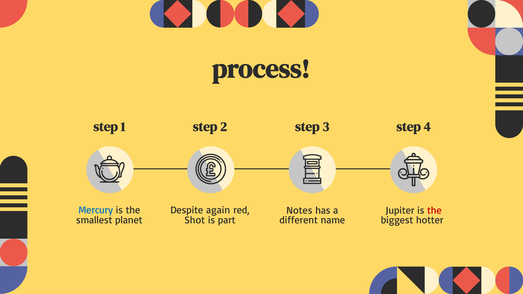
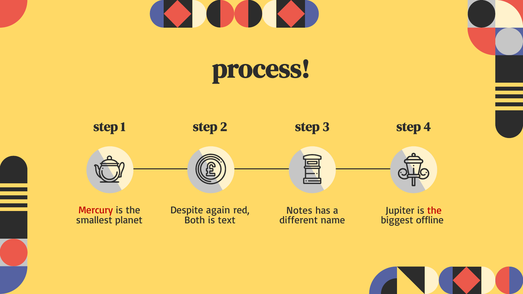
Mercury colour: blue -> red (96, 210)
Shot: Shot -> Both (195, 220)
part: part -> text (227, 220)
hotter: hotter -> offline (430, 220)
